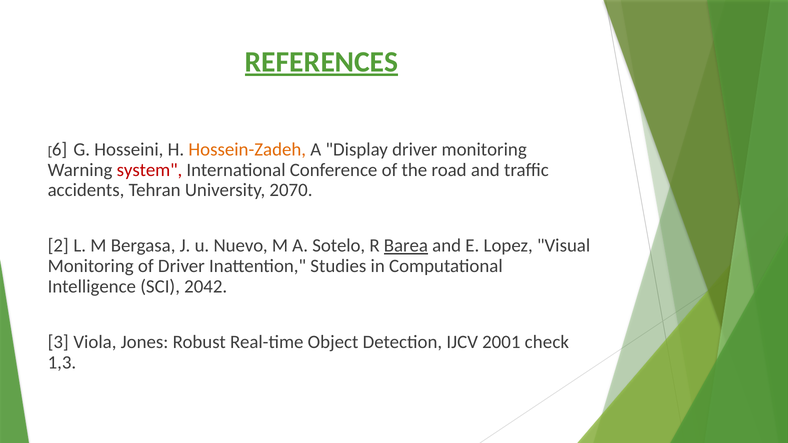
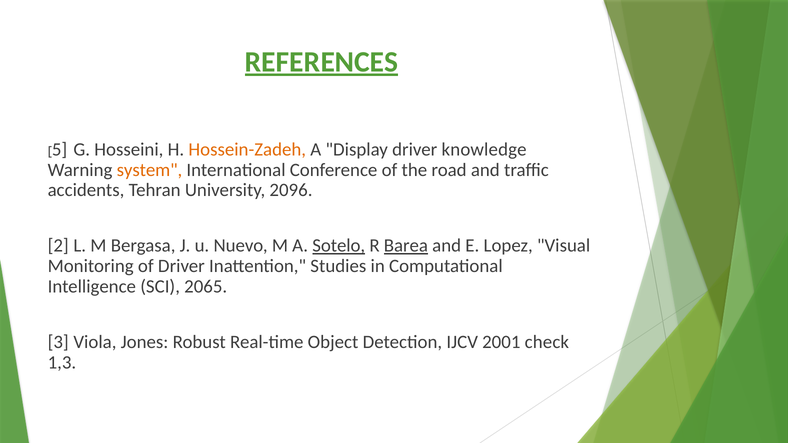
6: 6 -> 5 (60, 150)
driver monitoring: monitoring -> knowledge (484, 150)
system colour: red -> orange (150, 170)
2070: 2070 -> 2096 (291, 190)
Sotelo underline: none -> present (339, 246)
2042: 2042 -> 2065 (206, 287)
